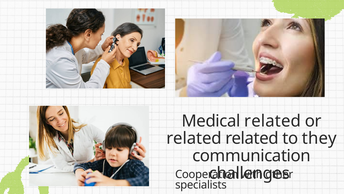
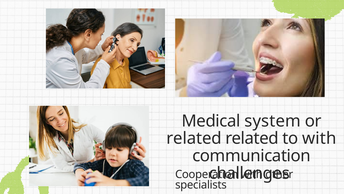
Medical related: related -> system (273, 121)
to they: they -> with (319, 138)
